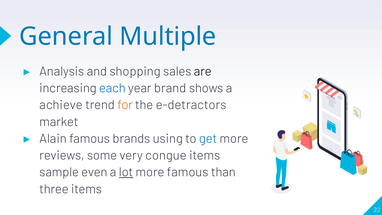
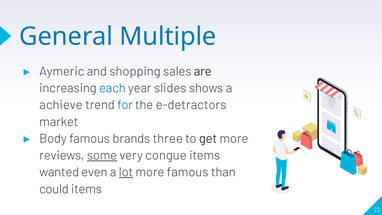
Analysis: Analysis -> Aymeric (62, 71)
brand: brand -> slides (170, 88)
for colour: orange -> blue (125, 105)
Alain: Alain -> Body (53, 139)
using: using -> three (168, 139)
get colour: blue -> black (208, 139)
some underline: none -> present (102, 155)
sample: sample -> wanted (59, 172)
three: three -> could (54, 189)
